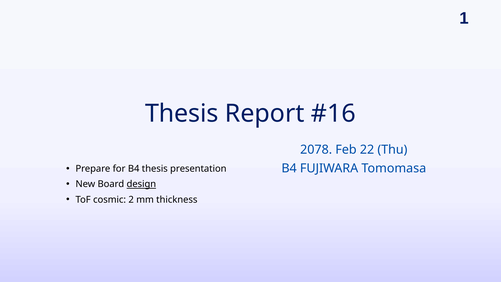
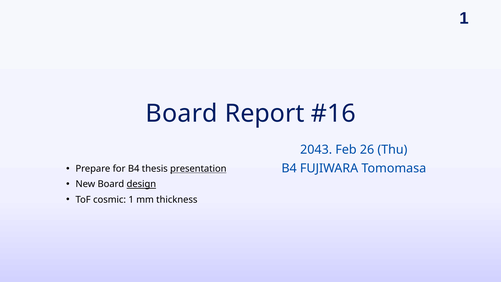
Thesis: Thesis -> Board (182, 114)
2078: 2078 -> 2043 (316, 149)
22: 22 -> 26 (367, 149)
presentation underline: none -> present (198, 169)
cosmic 2: 2 -> 1 (131, 199)
